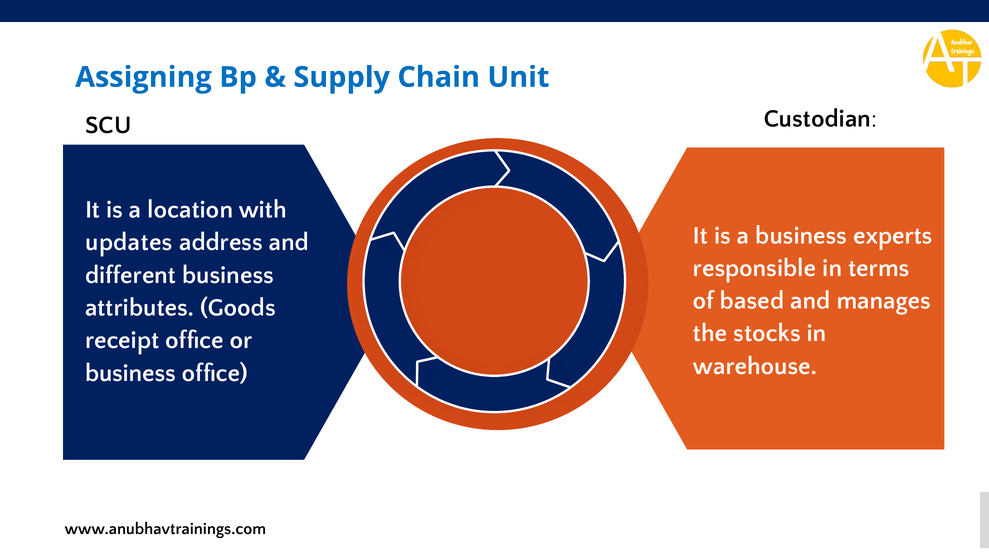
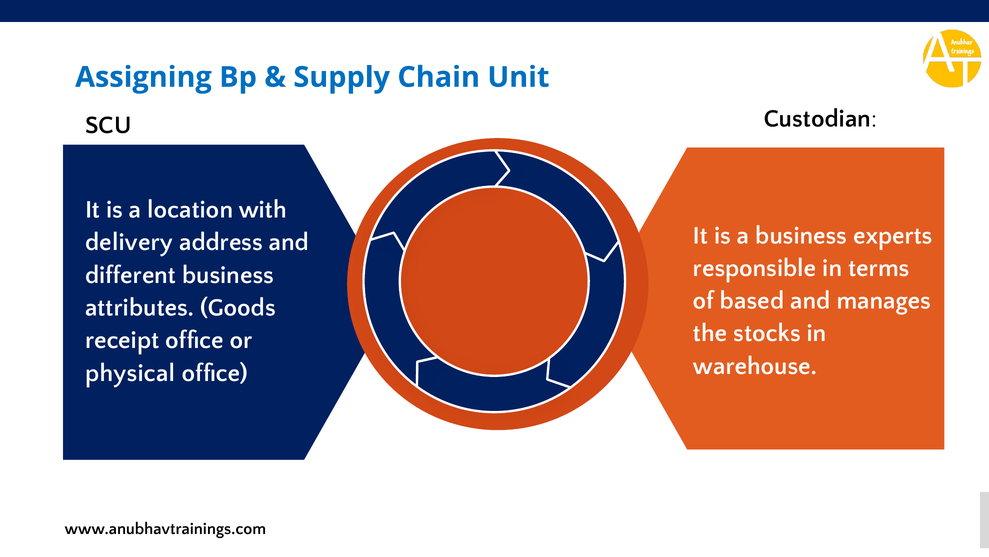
updates: updates -> delivery (129, 242)
business: business -> physical (130, 373)
